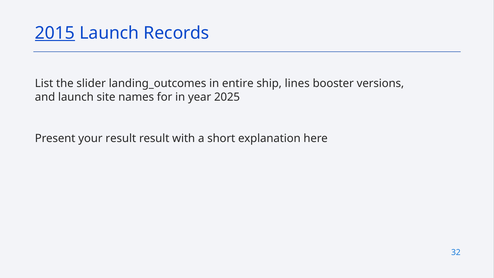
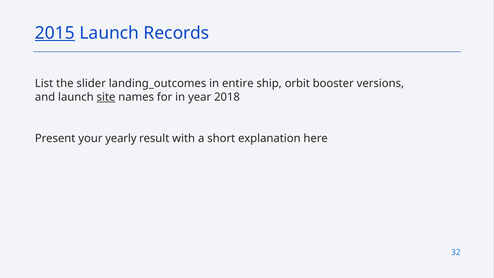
lines: lines -> orbit (297, 83)
site underline: none -> present (106, 97)
2025: 2025 -> 2018 (227, 97)
your result: result -> yearly (121, 138)
